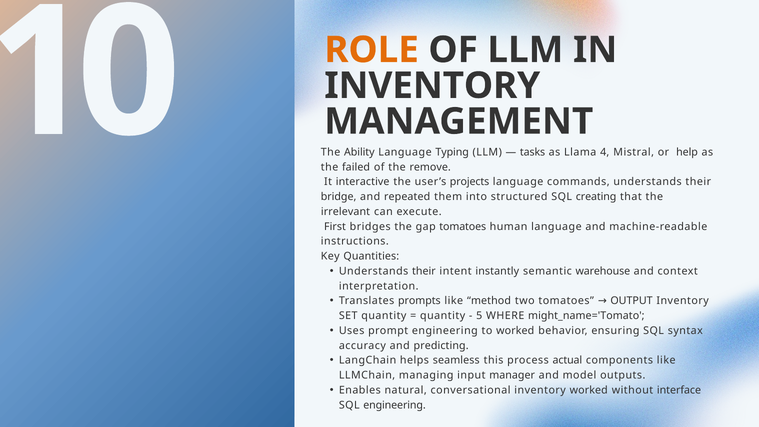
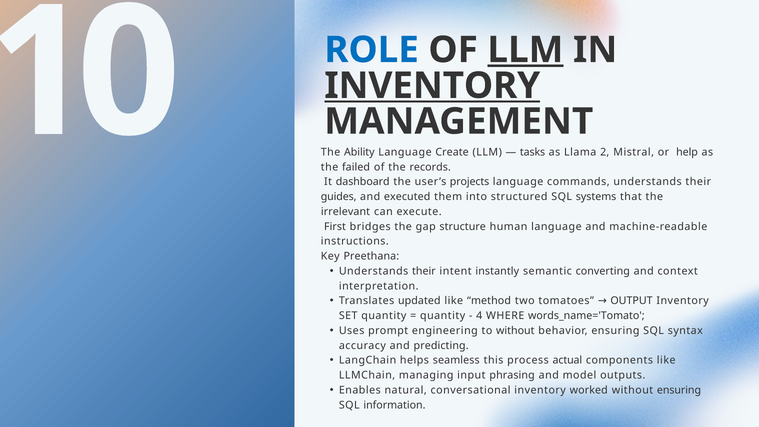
ROLE colour: orange -> blue (372, 50)
LLM underline: none -> present (525, 50)
Typing: Typing -> Create (452, 152)
4: 4 -> 2 (605, 152)
INVENTORY underline: none -> present (432, 86)
remove: remove -> records (430, 167)
interactive: interactive -> dashboard (363, 182)
bridge: bridge -> guides (339, 197)
repeated: repeated -> executed (407, 197)
creating: creating -> systems (596, 197)
gap tomatoes: tomatoes -> structure (463, 227)
Quantities: Quantities -> Preethana (371, 256)
warehouse: warehouse -> converting (603, 271)
prompts: prompts -> updated (419, 301)
5: 5 -> 4 (479, 316)
might_name='Tomato: might_name='Tomato -> words_name='Tomato (586, 316)
to worked: worked -> without (515, 331)
manager: manager -> phrasing (512, 375)
without interface: interface -> ensuring (679, 390)
SQL engineering: engineering -> information (394, 405)
